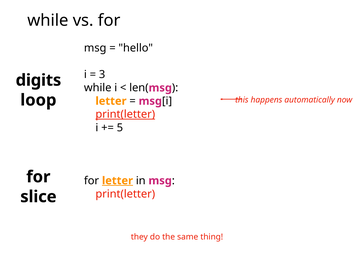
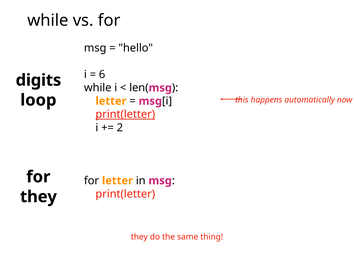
3: 3 -> 6 (102, 75)
5: 5 -> 2 (120, 128)
letter underline: present -> none (117, 181)
slice: slice -> they (38, 197)
